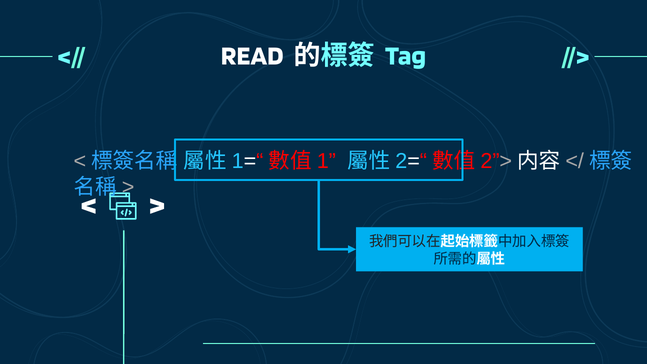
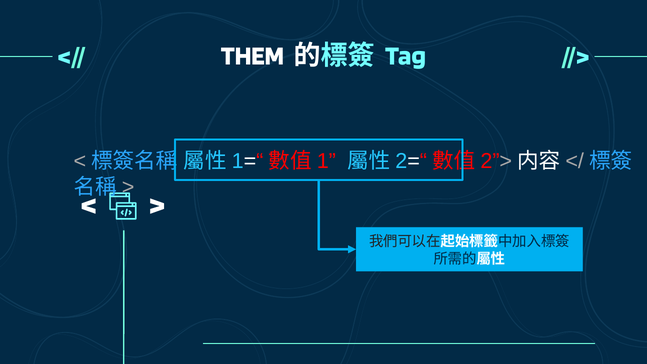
READ: READ -> THEM (252, 56)
